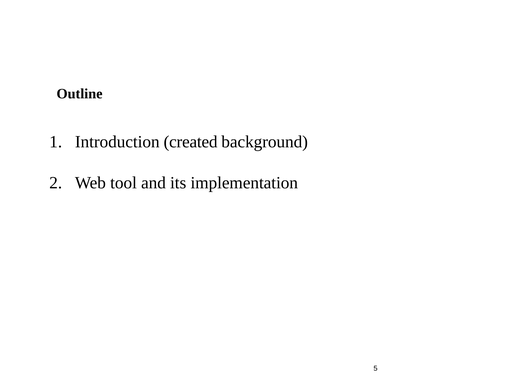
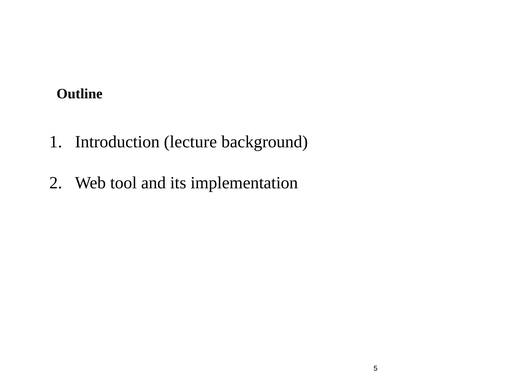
created: created -> lecture (190, 142)
